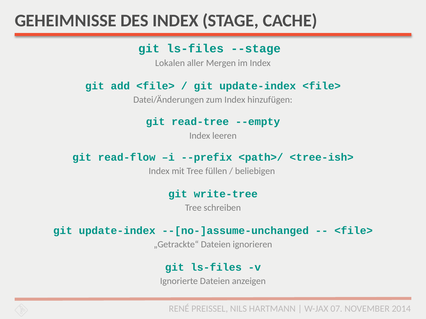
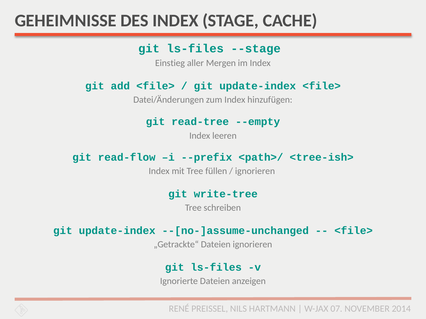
Lokalen: Lokalen -> Einstieg (170, 63)
beliebigen: beliebigen -> ignorieren (255, 171)
